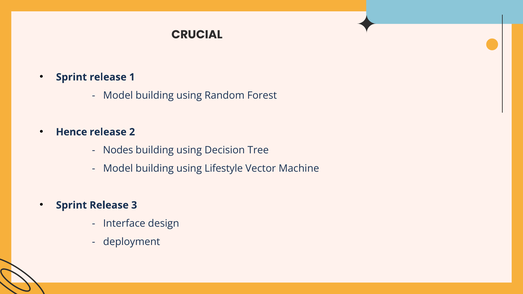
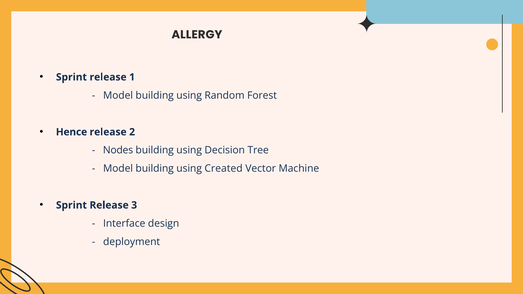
CRUCIAL: CRUCIAL -> ALLERGY (197, 35)
Lifestyle: Lifestyle -> Created (224, 169)
